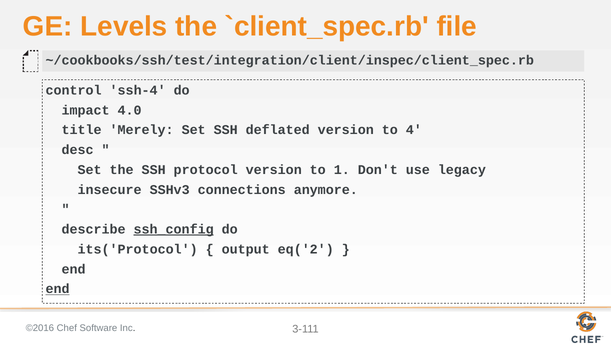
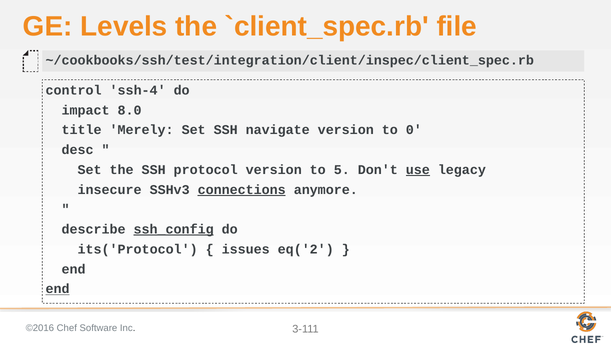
4.0: 4.0 -> 8.0 (130, 110)
deflated: deflated -> navigate (278, 130)
4: 4 -> 0 (414, 130)
1: 1 -> 5 (342, 170)
use underline: none -> present (418, 170)
connections underline: none -> present (242, 189)
output: output -> issues (246, 249)
